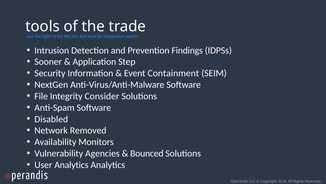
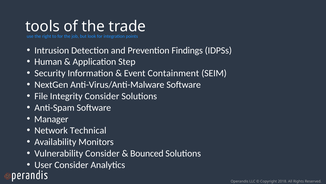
Sooner: Sooner -> Human (48, 62)
Disabled: Disabled -> Manager (51, 119)
Removed: Removed -> Technical (88, 130)
Vulnerability Agencies: Agencies -> Consider (102, 153)
User Analytics: Analytics -> Consider (71, 164)
